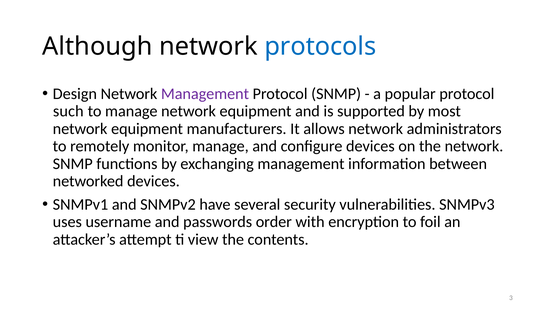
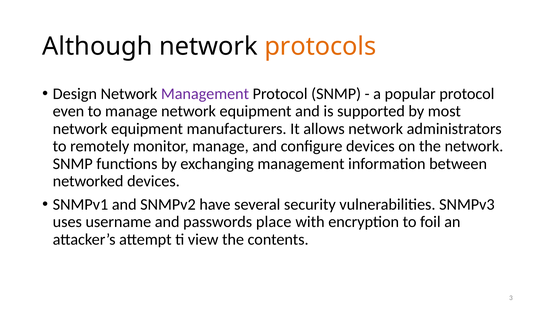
protocols colour: blue -> orange (320, 47)
such: such -> even (68, 111)
order: order -> place (274, 222)
